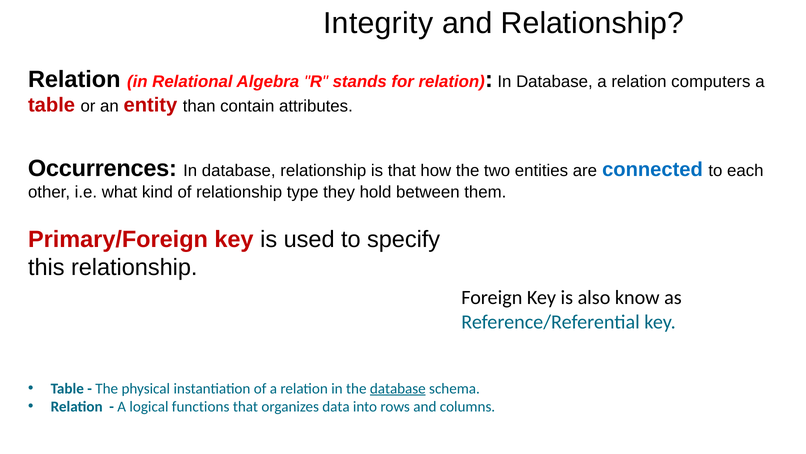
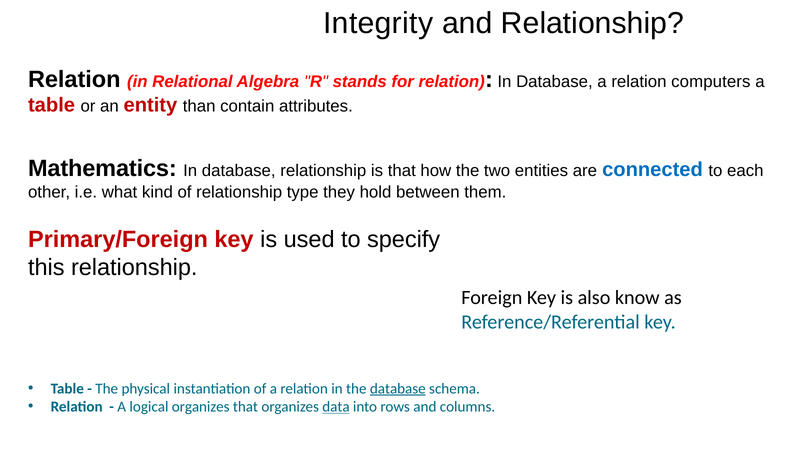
Occurrences: Occurrences -> Mathematics (102, 168)
logical functions: functions -> organizes (201, 406)
data underline: none -> present (336, 406)
